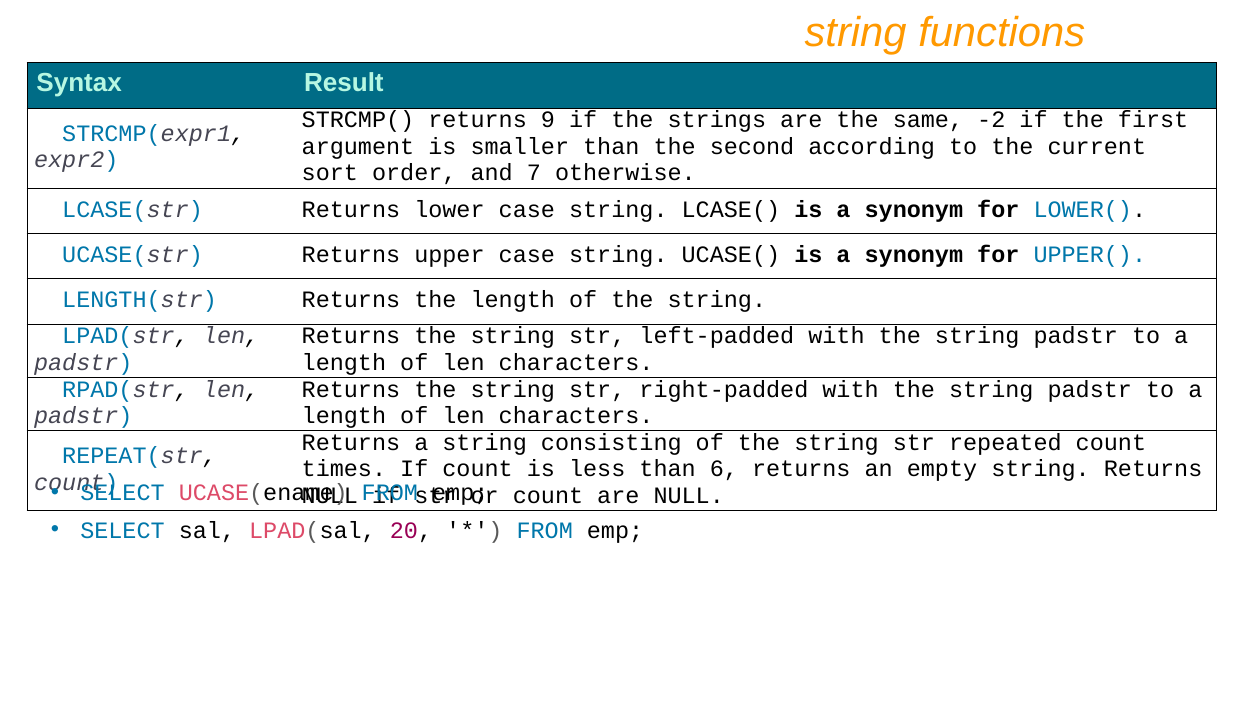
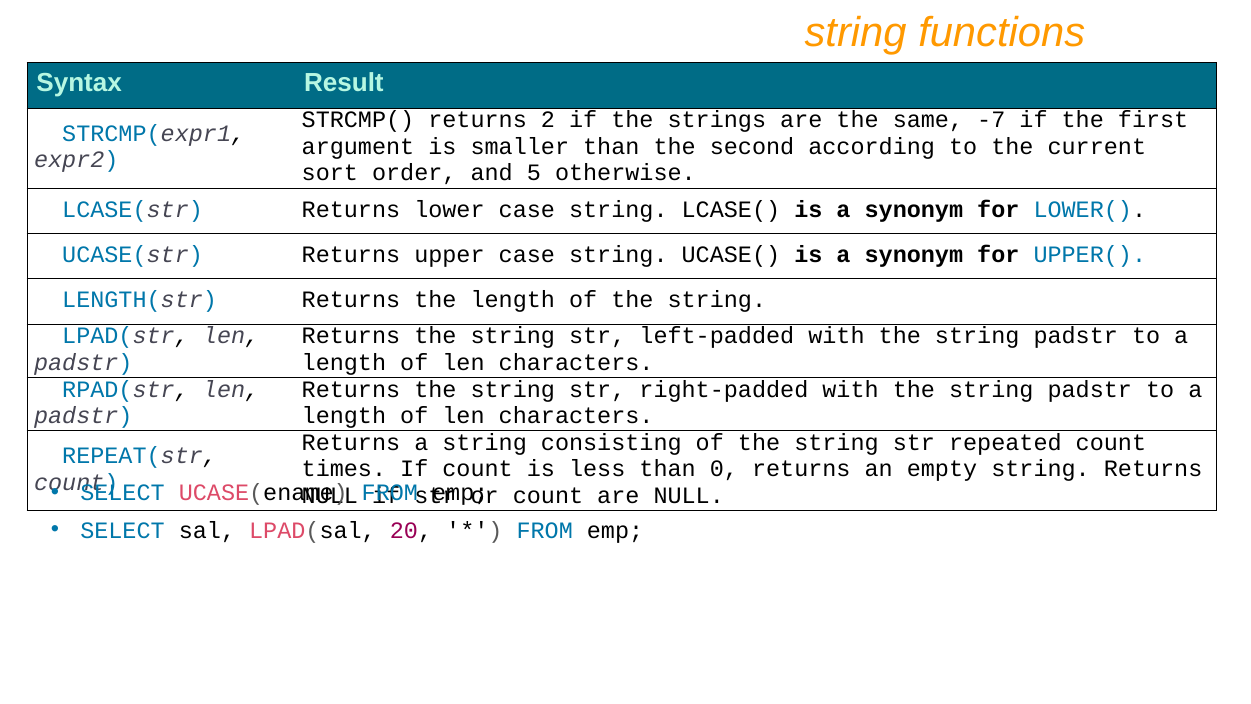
9: 9 -> 2 (548, 120)
-2: -2 -> -7 (991, 120)
7: 7 -> 5 (534, 173)
6: 6 -> 0 (724, 469)
